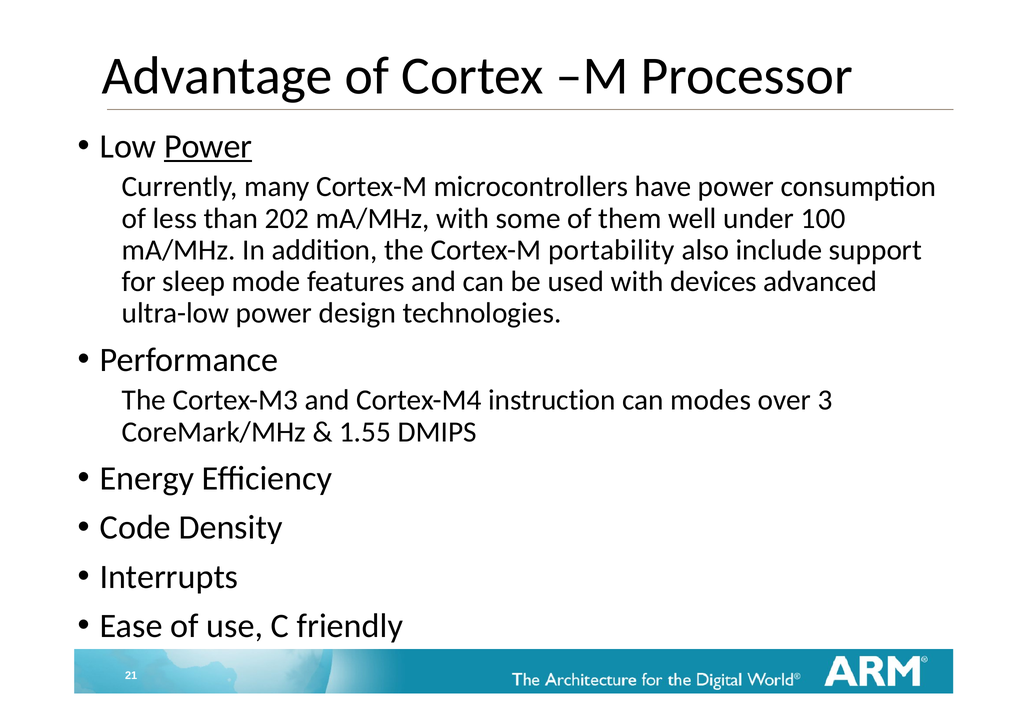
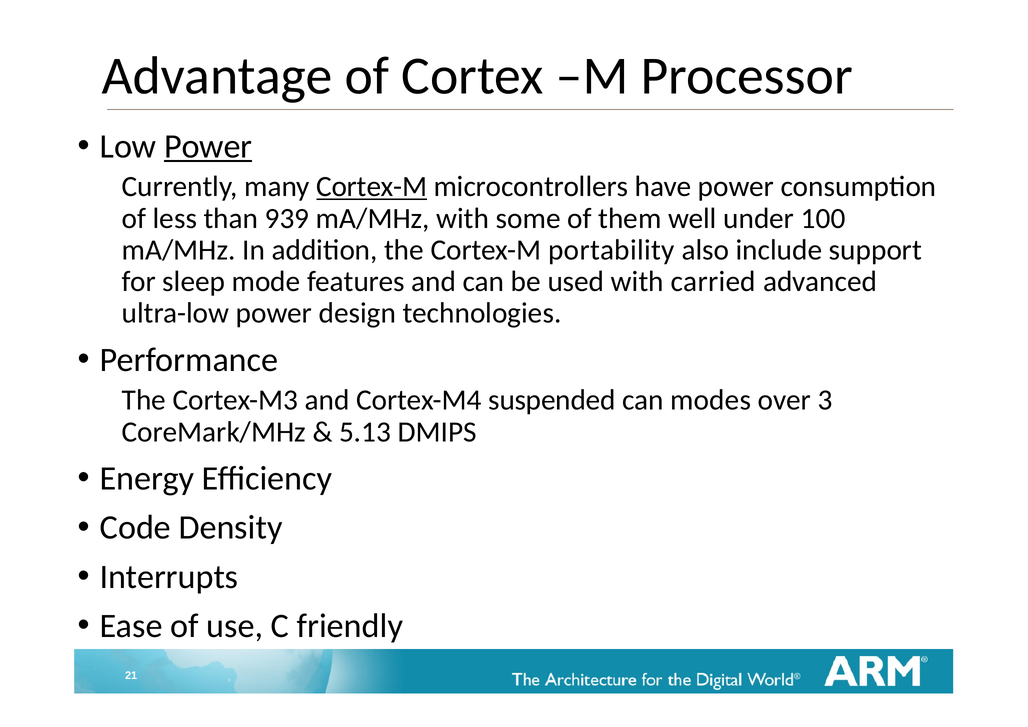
Cortex-M underline: none -> present (372, 187)
202: 202 -> 939 (287, 218)
devices: devices -> carried (713, 281)
instruction: instruction -> suspended (552, 400)
1.55: 1.55 -> 5.13 (365, 432)
